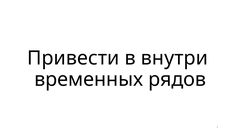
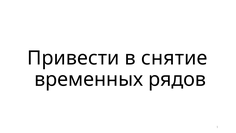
внутри: внутри -> снятие (174, 58)
